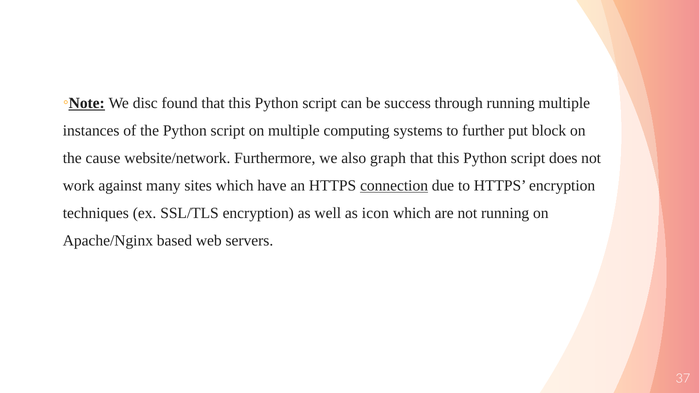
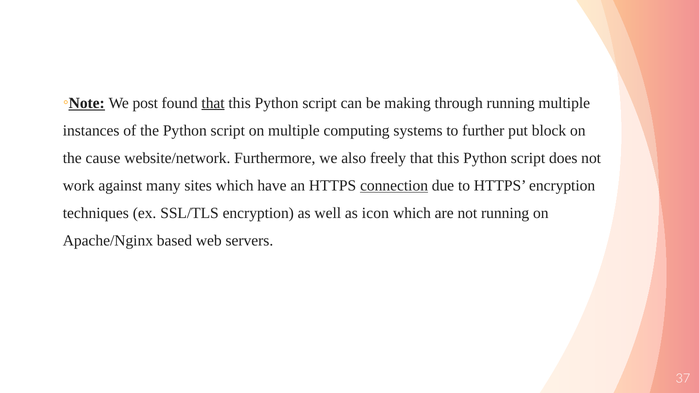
disc: disc -> post (145, 103)
that underline: none -> present (213, 103)
success: success -> making (408, 103)
graph: graph -> freely (388, 158)
